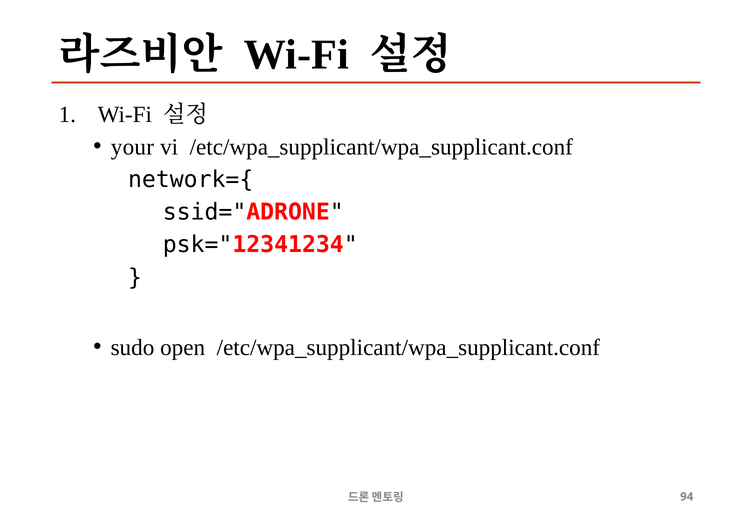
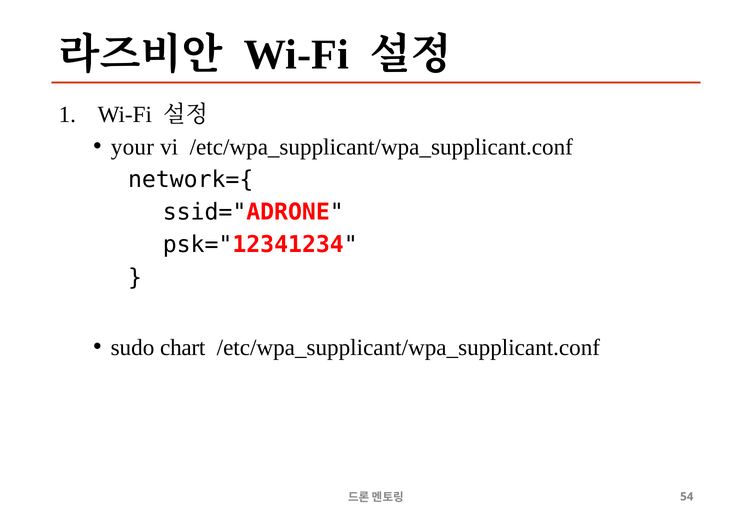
open: open -> chart (183, 347)
94: 94 -> 54 (687, 496)
